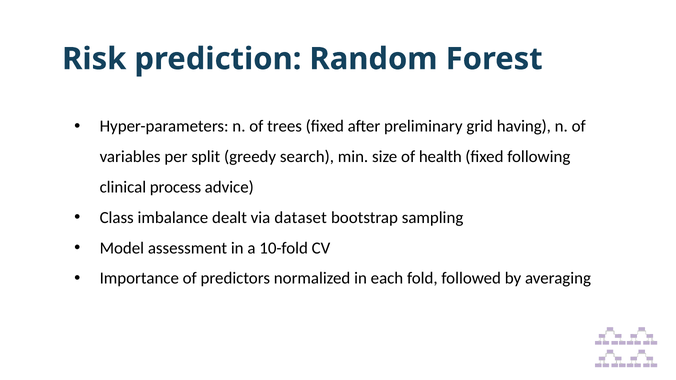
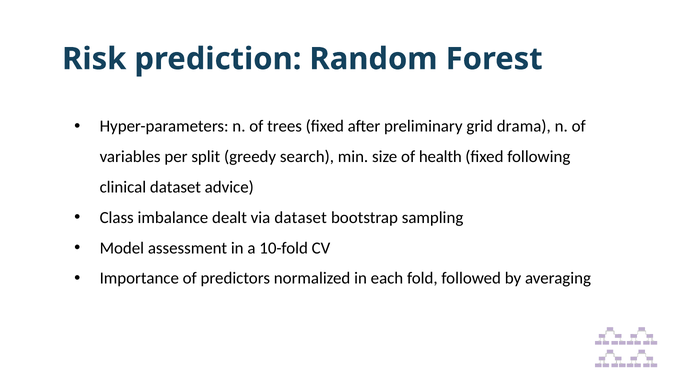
having: having -> drama (524, 127)
clinical process: process -> dataset (175, 187)
